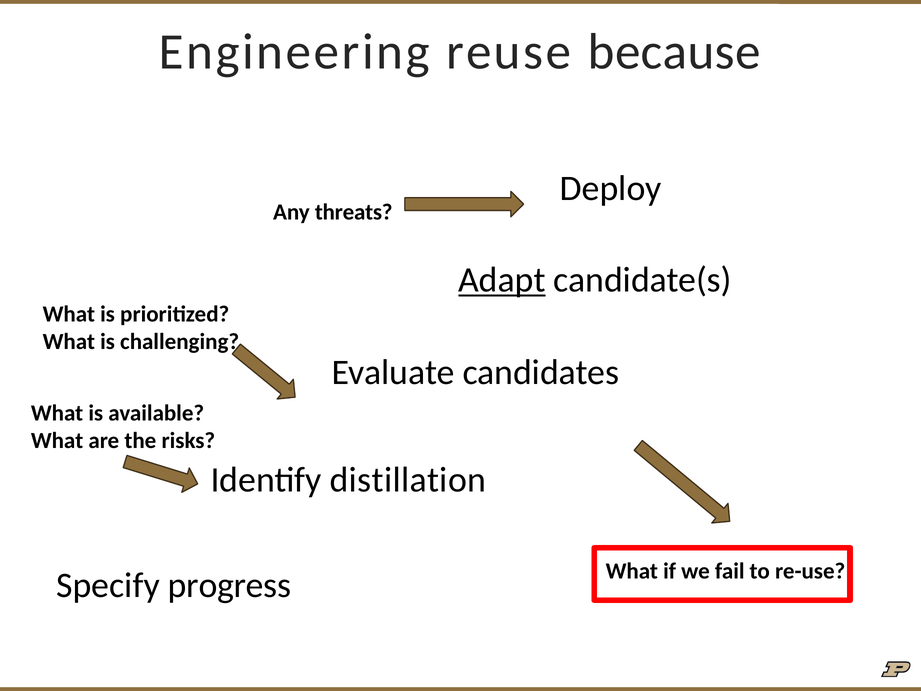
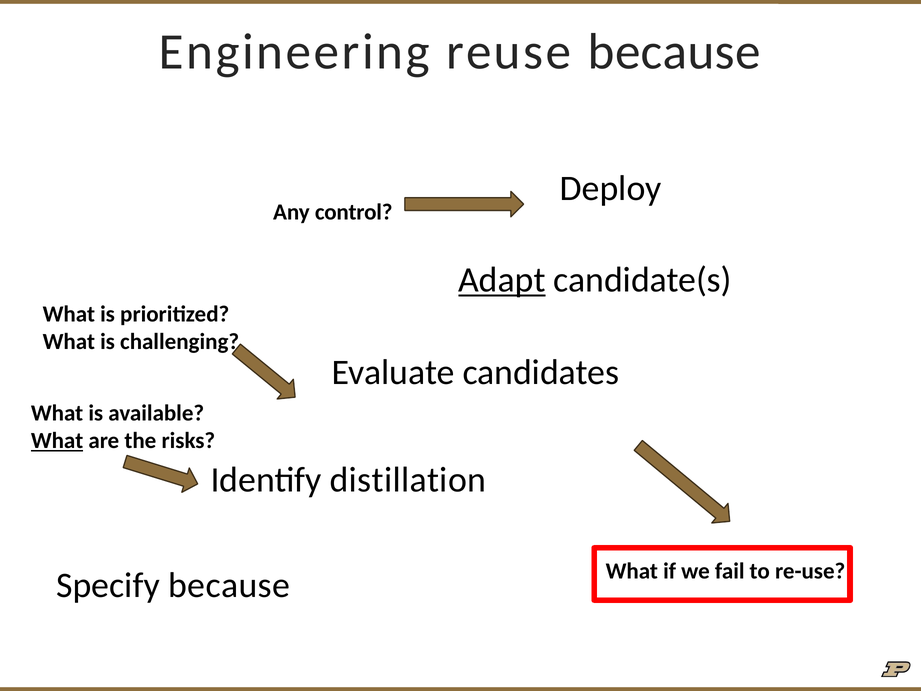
threats: threats -> control (354, 212)
What underline: none -> present (57, 441)
Specify progress: progress -> because (229, 585)
